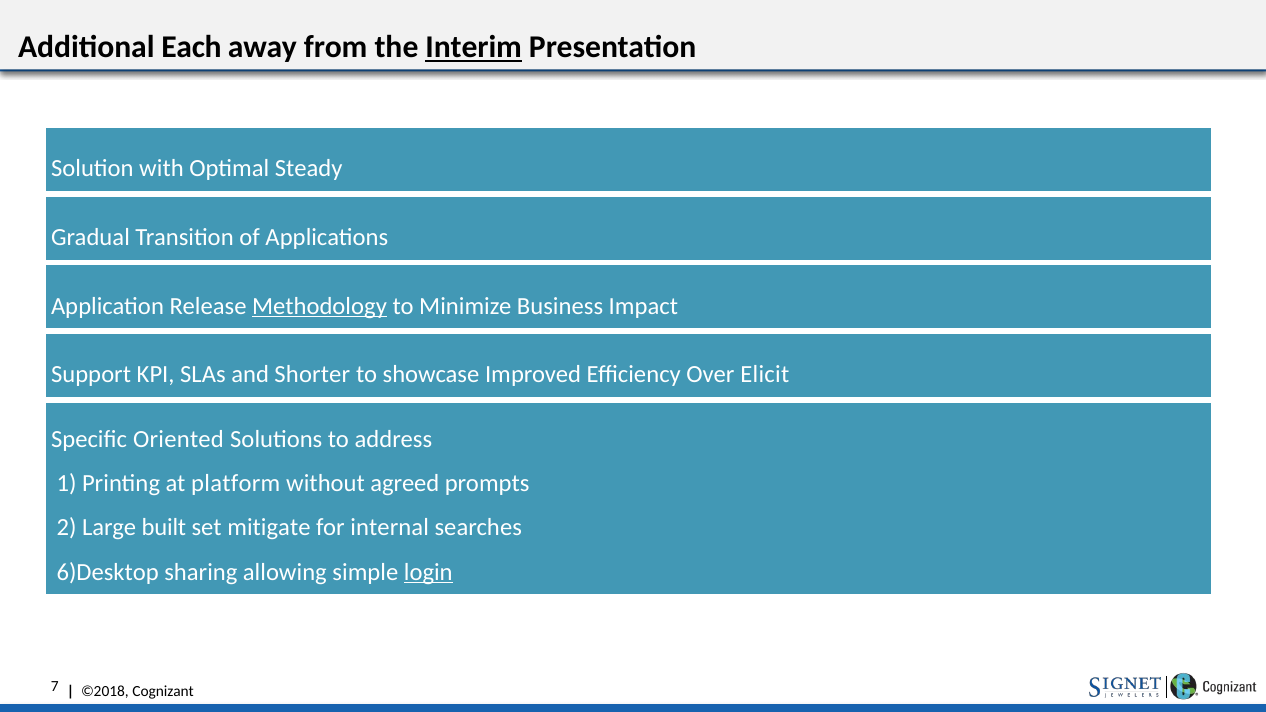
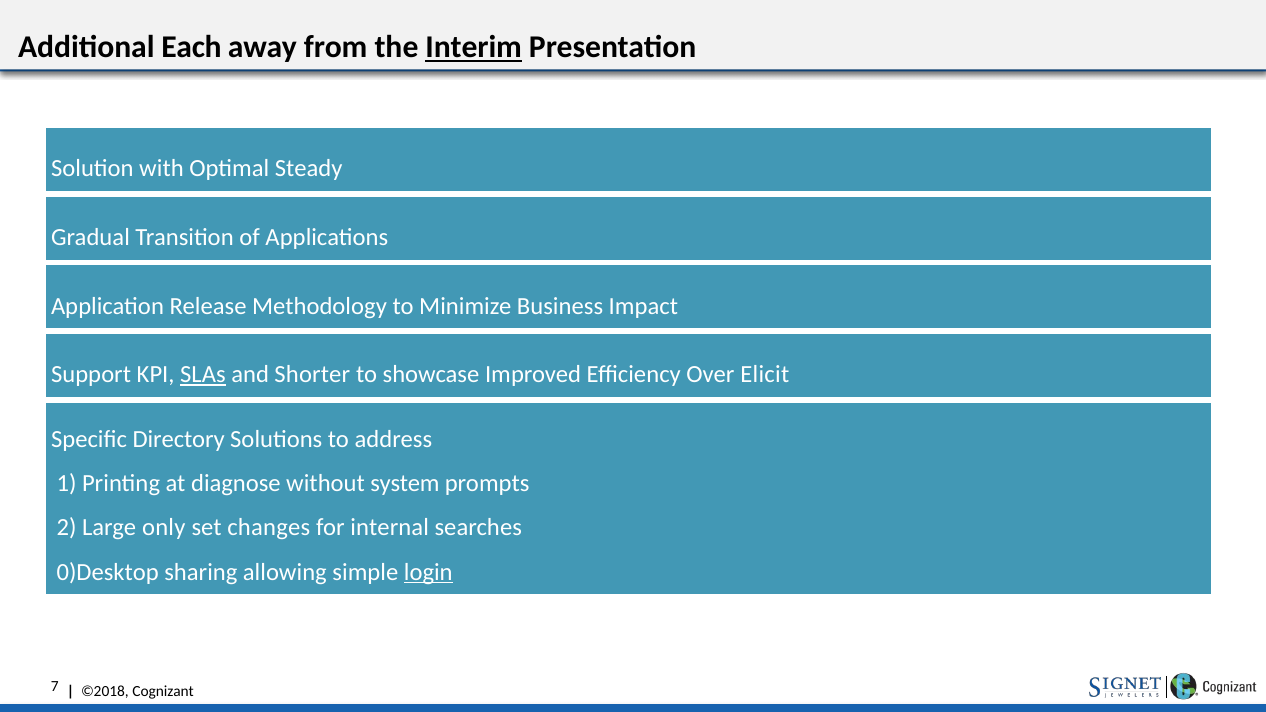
Methodology underline: present -> none (319, 306)
SLAs underline: none -> present (203, 375)
Oriented: Oriented -> Directory (179, 439)
platform: platform -> diagnose (236, 483)
agreed: agreed -> system (405, 483)
built: built -> only (164, 528)
mitigate: mitigate -> changes (269, 528)
6)Desktop: 6)Desktop -> 0)Desktop (108, 572)
